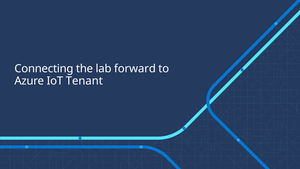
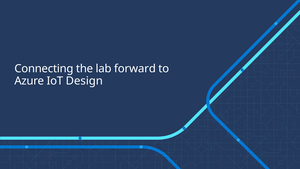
Tenant: Tenant -> Design (84, 81)
